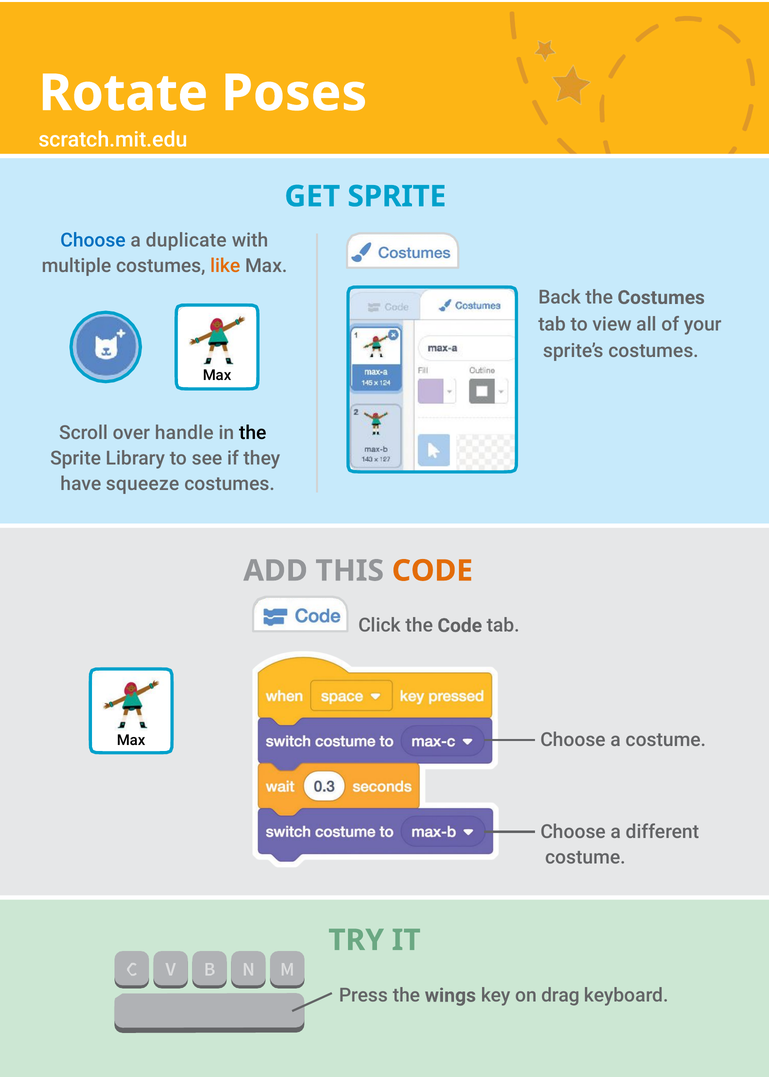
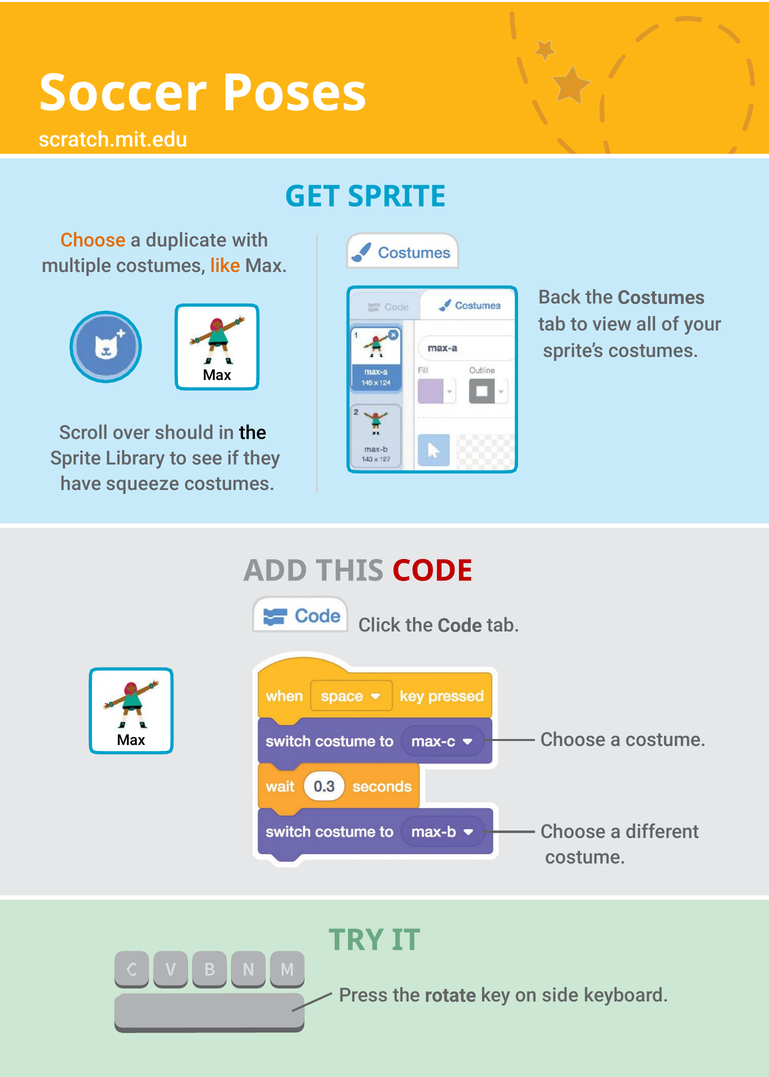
Rotate: Rotate -> Soccer (123, 93)
Choose colour: blue -> orange (93, 240)
handle: handle -> should (184, 433)
CODE colour: orange -> red (432, 571)
wings: wings -> rotate (450, 995)
drag: drag -> side (560, 995)
